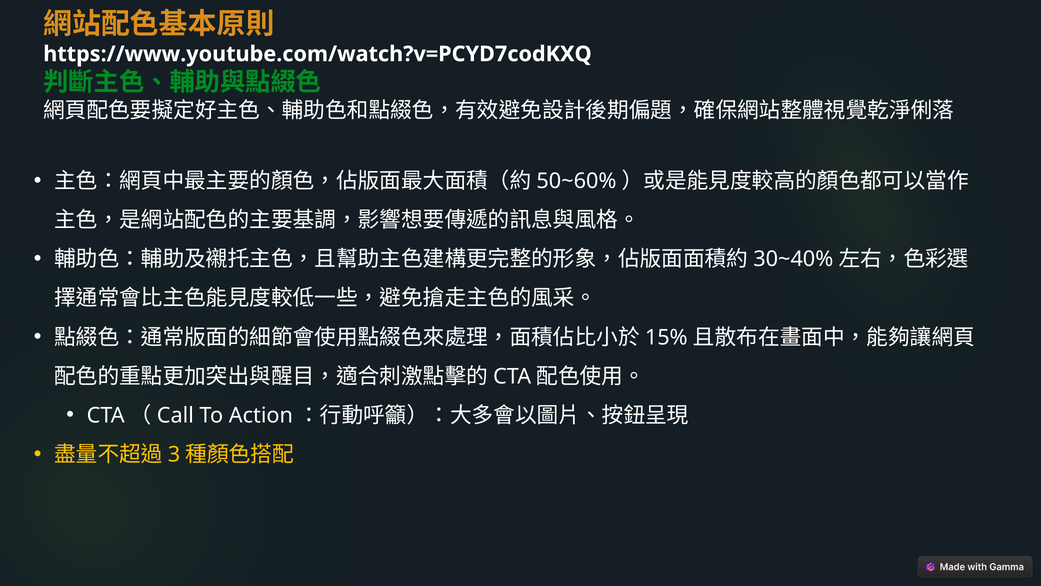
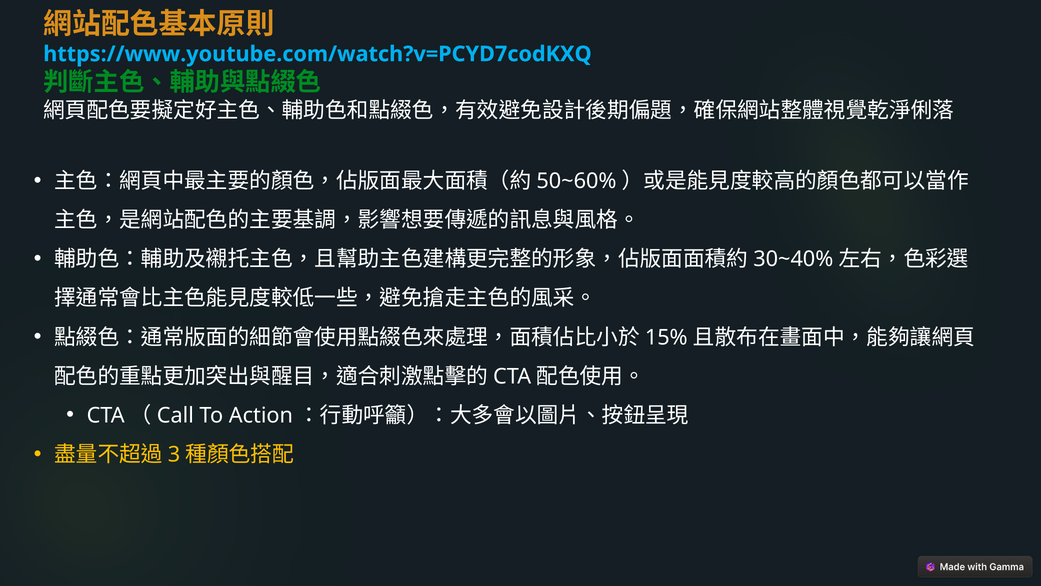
https://www.youtube.com/watch?v=PCYD7codKXQ colour: white -> light blue (317, 54)
